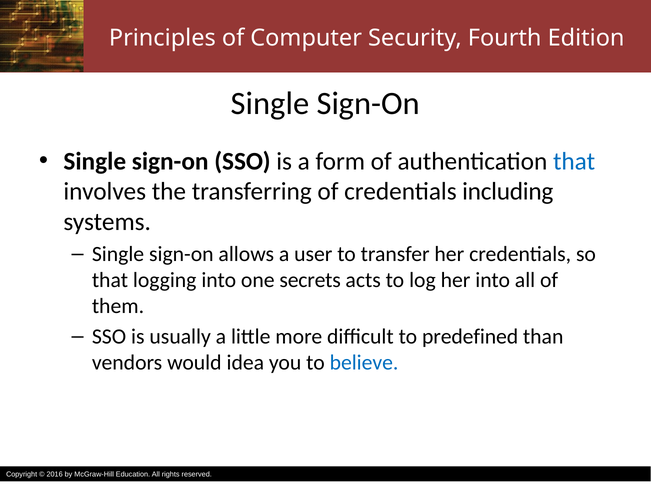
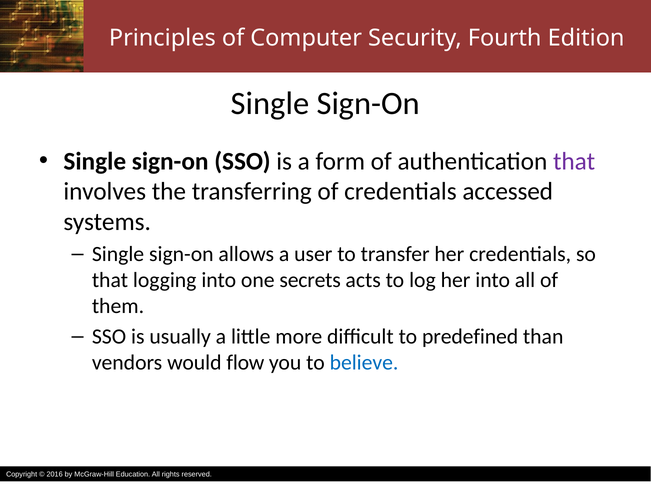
that colour: blue -> purple (574, 161)
including: including -> accessed (508, 192)
idea: idea -> flow (245, 363)
